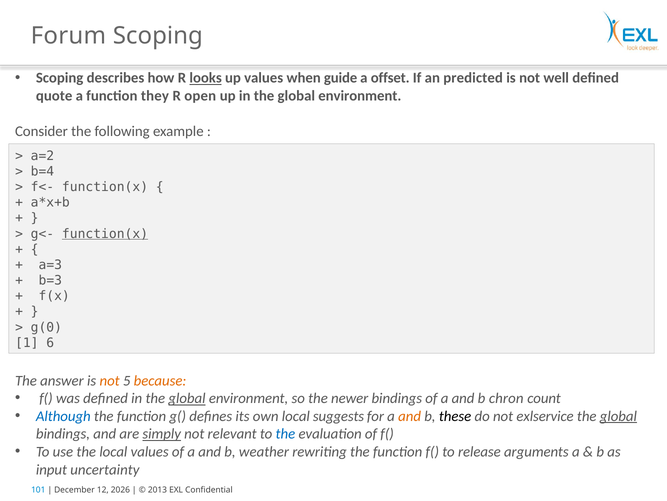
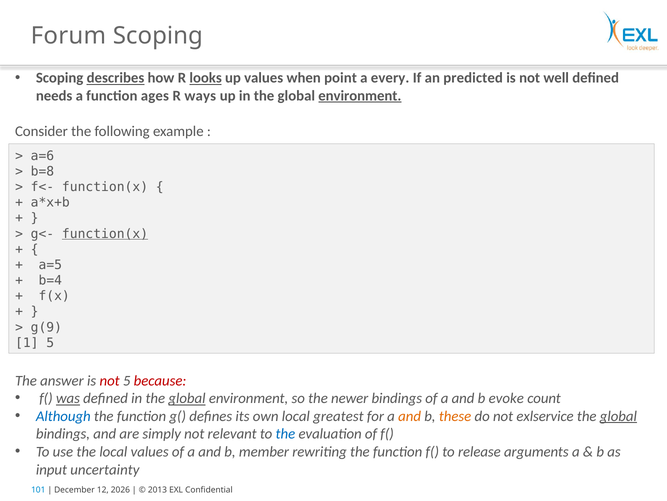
describes underline: none -> present (115, 78)
guide: guide -> point (341, 78)
offset: offset -> every (390, 78)
quote: quote -> needs (54, 96)
they: they -> ages (155, 96)
open: open -> ways (200, 96)
environment underline: none -> present (360, 96)
a=2: a=2 -> a=6 (42, 156)
b=4: b=4 -> b=8 (42, 171)
a=3: a=3 -> a=5 (50, 265)
b=3: b=3 -> b=4 (50, 280)
g(0: g(0 -> g(9 (46, 327)
1 6: 6 -> 5 (50, 342)
not colour: orange -> red (110, 380)
because colour: orange -> red (160, 380)
was underline: none -> present (68, 398)
chron: chron -> evoke (506, 398)
suggests: suggests -> greatest (338, 416)
these colour: black -> orange (455, 416)
simply underline: present -> none (162, 433)
weather: weather -> member (264, 451)
